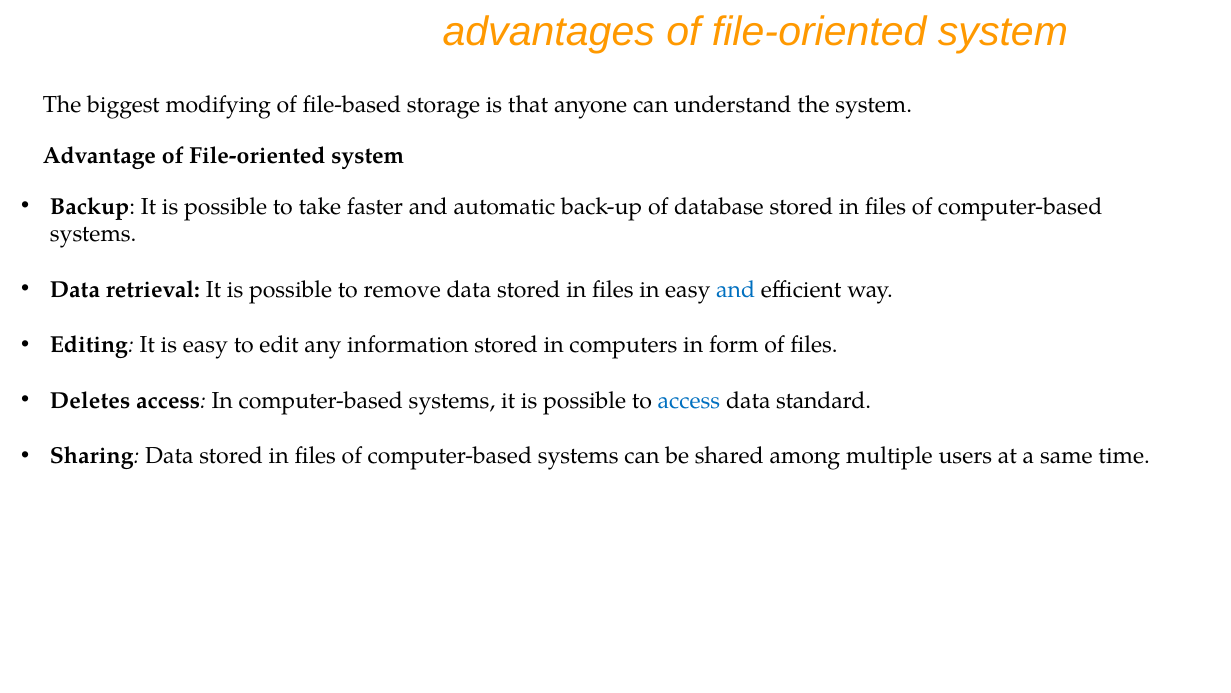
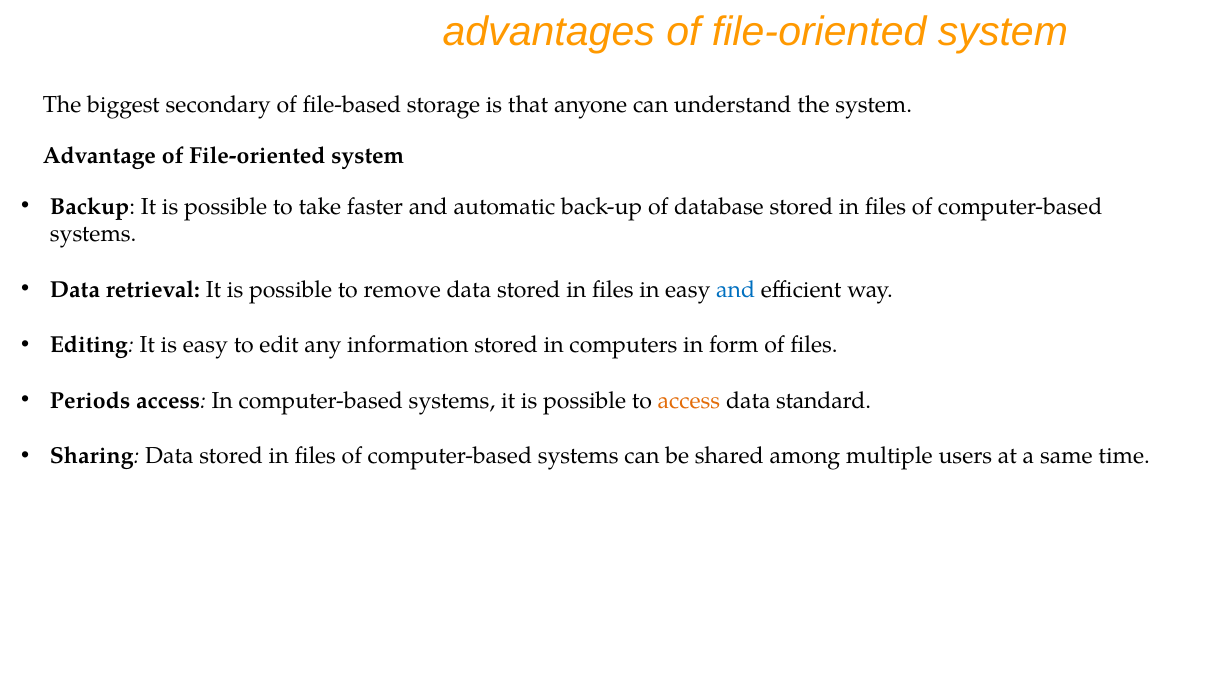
modifying: modifying -> secondary (218, 104)
Deletes: Deletes -> Periods (90, 400)
access colour: blue -> orange (689, 400)
